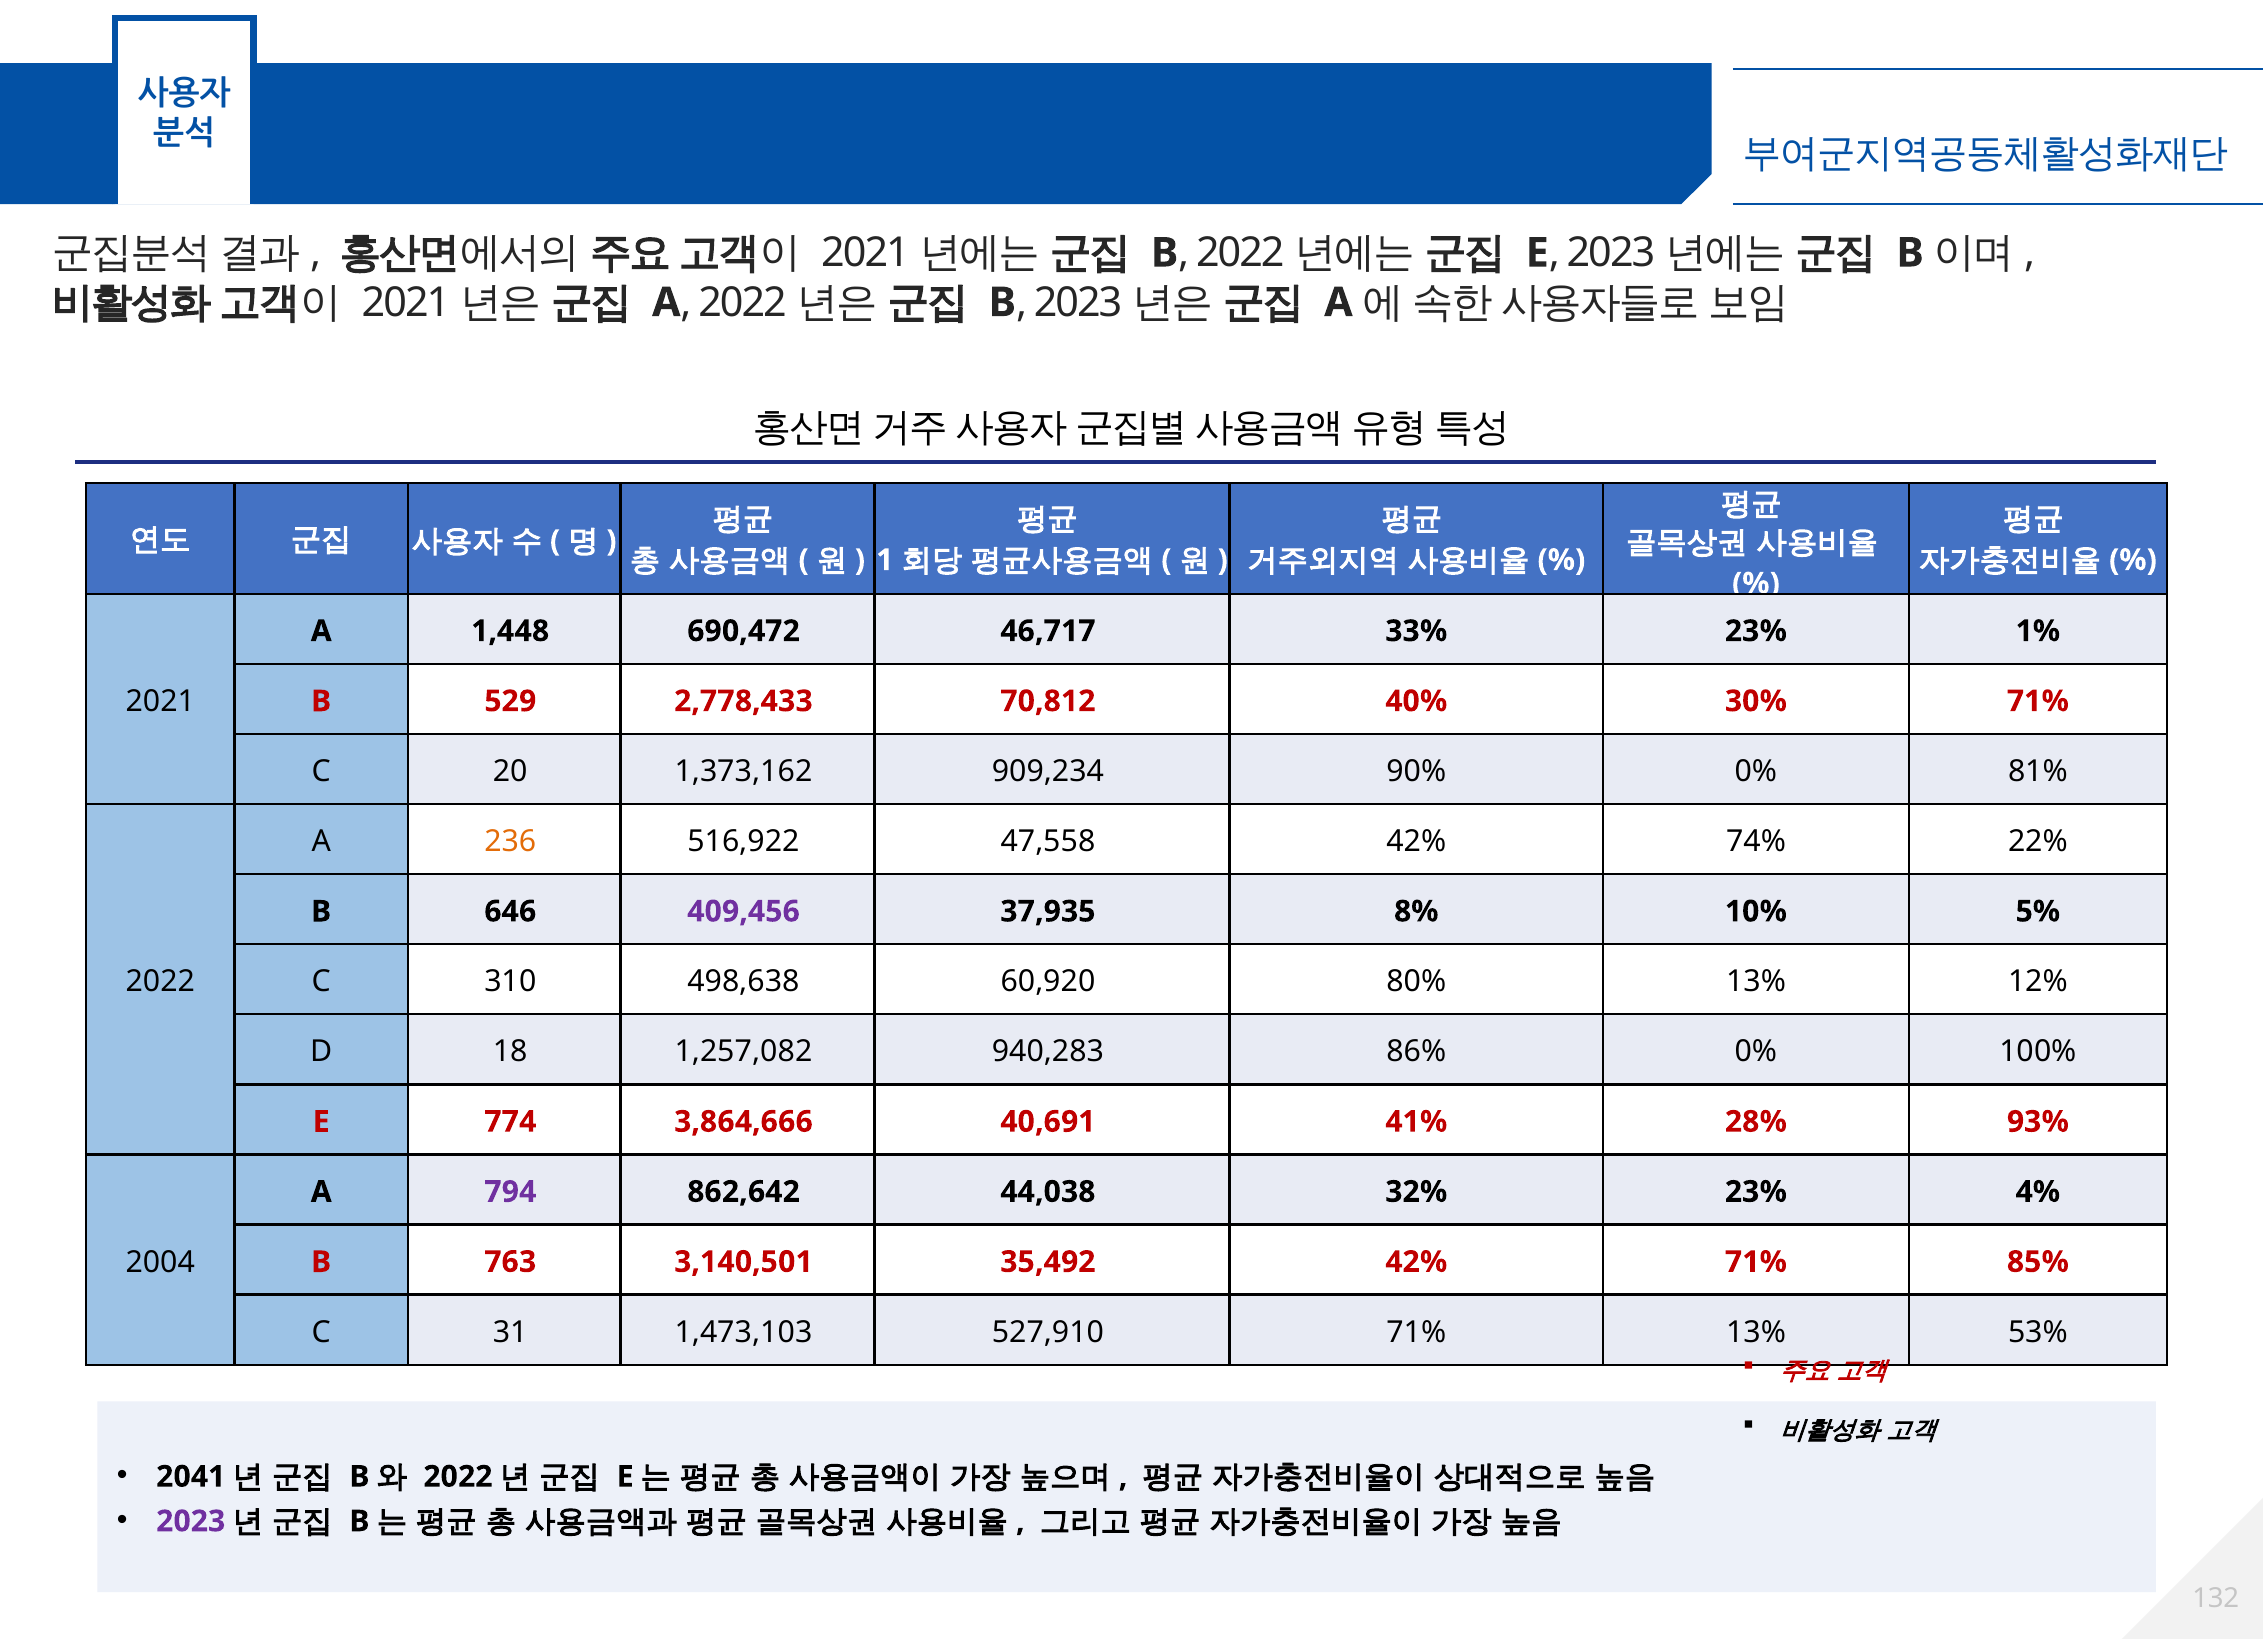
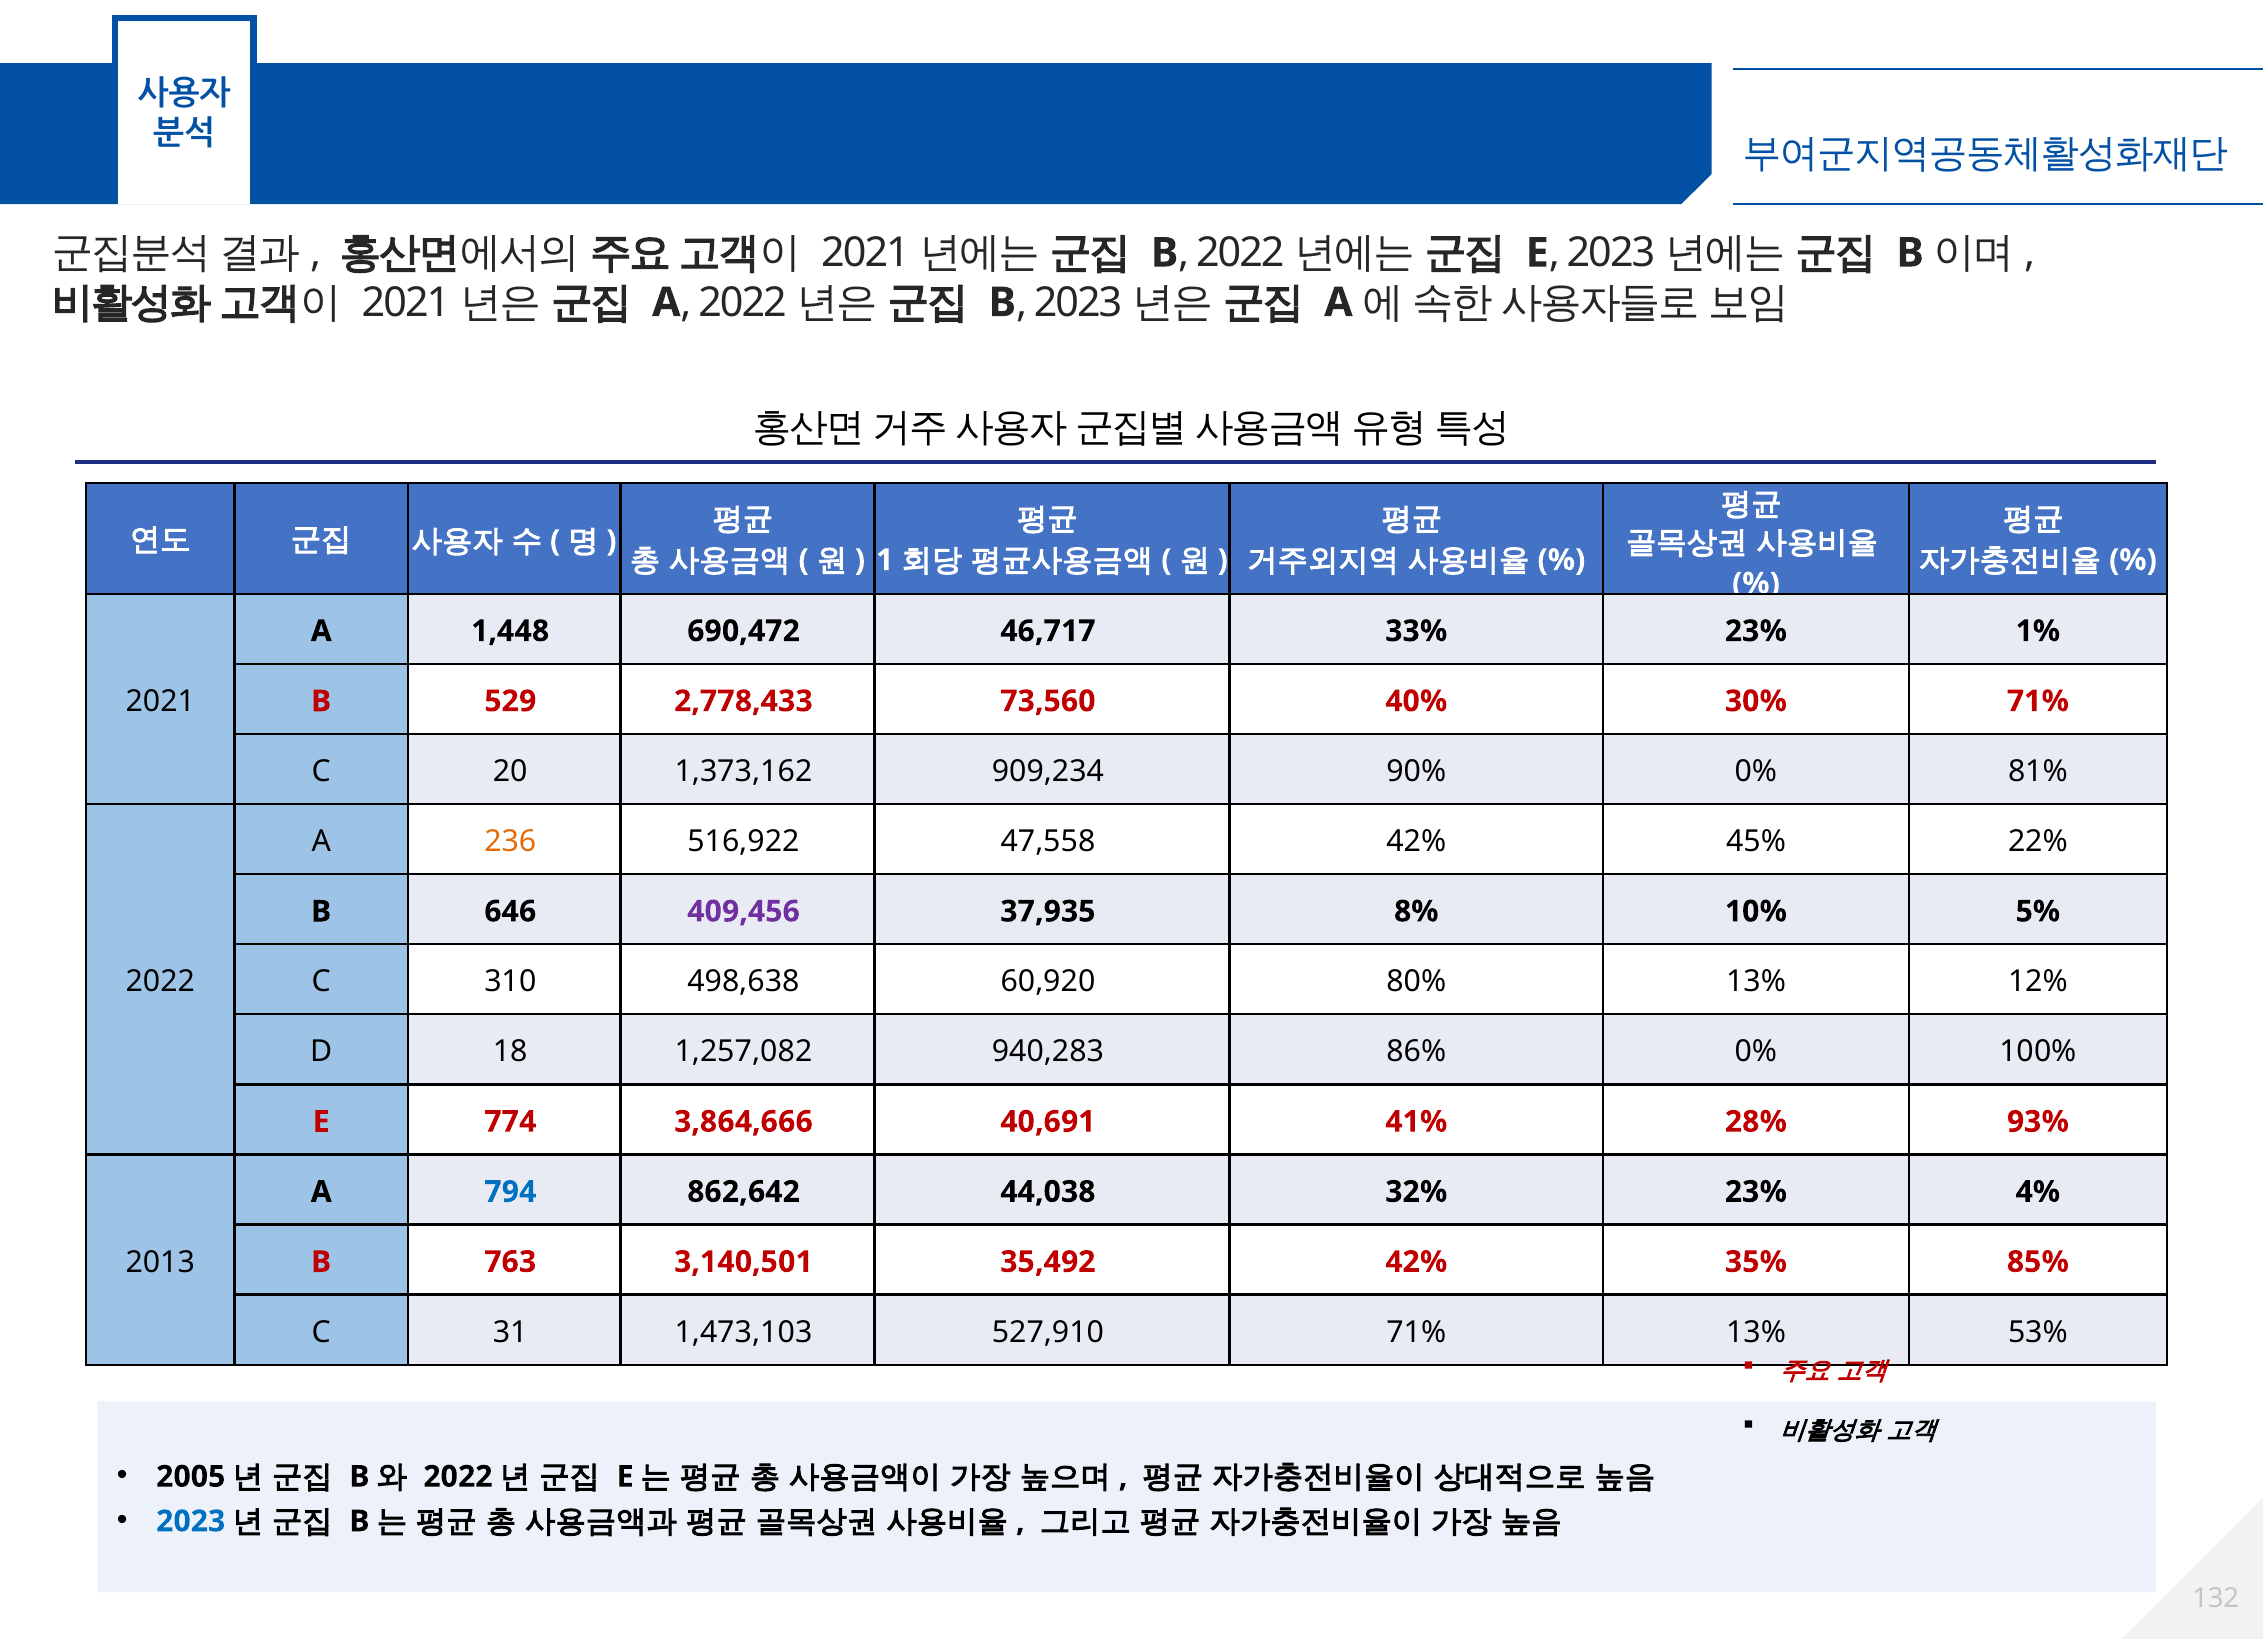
70,812: 70,812 -> 73,560 (1048, 701)
74%: 74% -> 45% (1756, 841)
794 colour: purple -> blue (510, 1192)
2004: 2004 -> 2013 (160, 1262)
42% 71%: 71% -> 35% (1756, 1262)
2041: 2041 -> 2005 (191, 1476)
2023 colour: purple -> blue (191, 1521)
